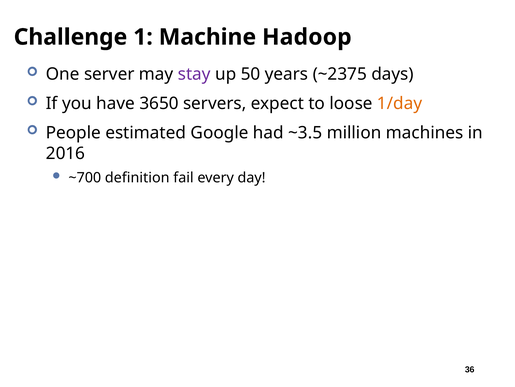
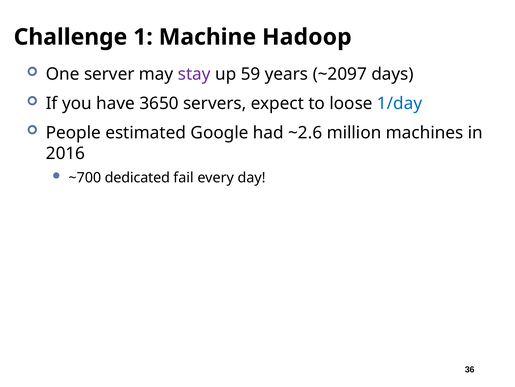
50: 50 -> 59 (251, 74)
~2375: ~2375 -> ~2097 (340, 74)
1/day colour: orange -> blue (400, 103)
~3.5: ~3.5 -> ~2.6 (305, 133)
definition: definition -> dedicated (137, 178)
